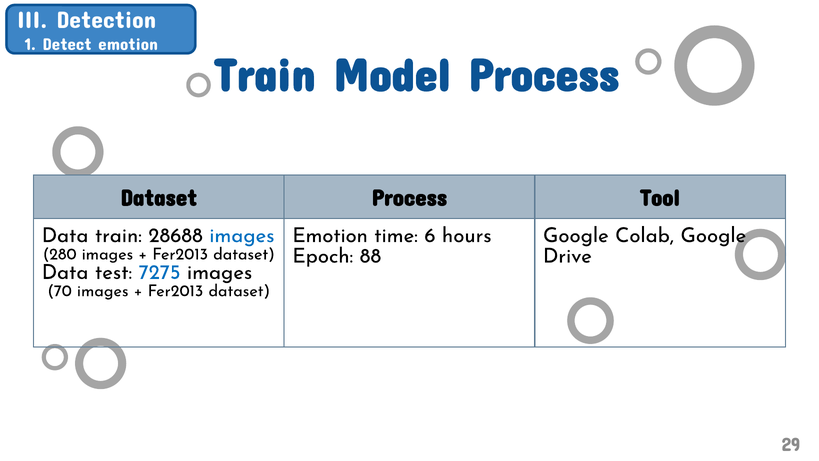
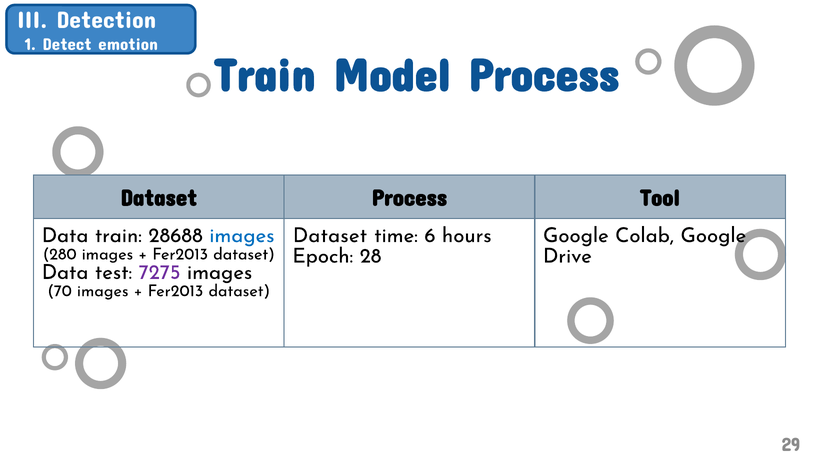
Emotion: Emotion -> Dataset (330, 235)
88: 88 -> 28 (371, 256)
7275 colour: blue -> purple (160, 272)
